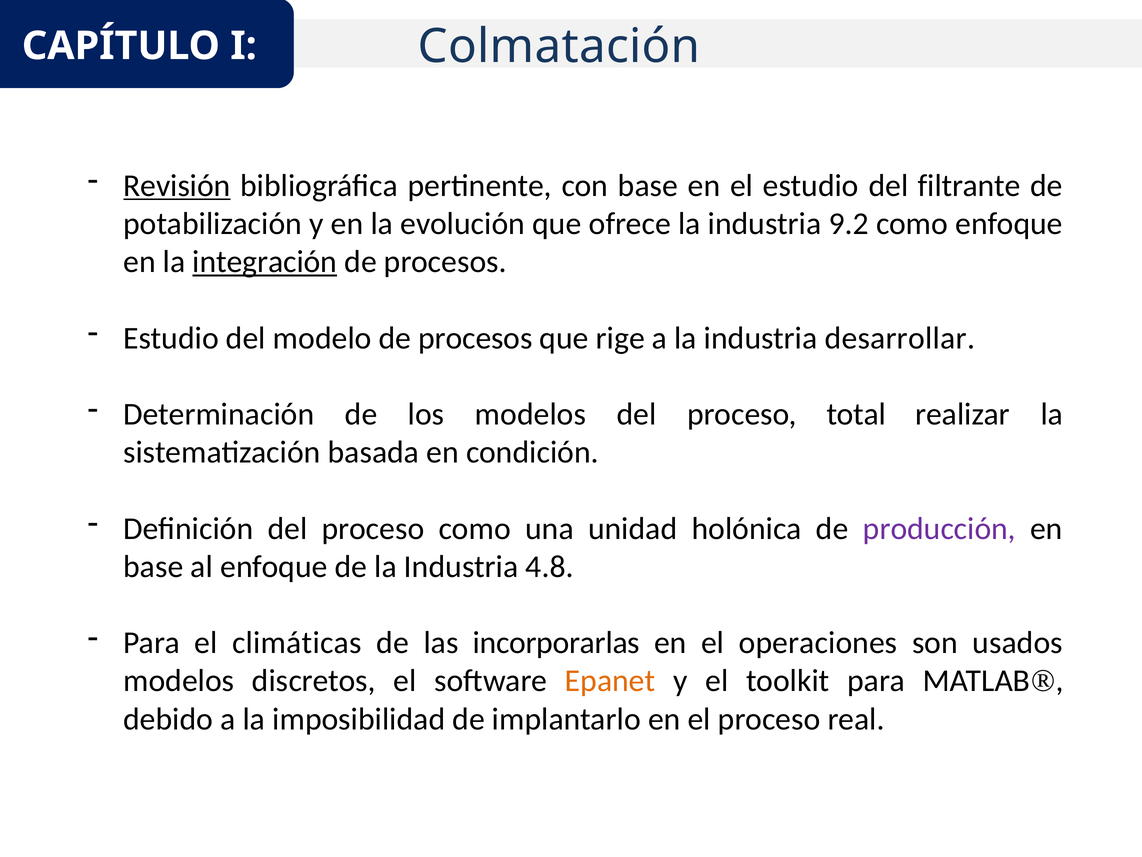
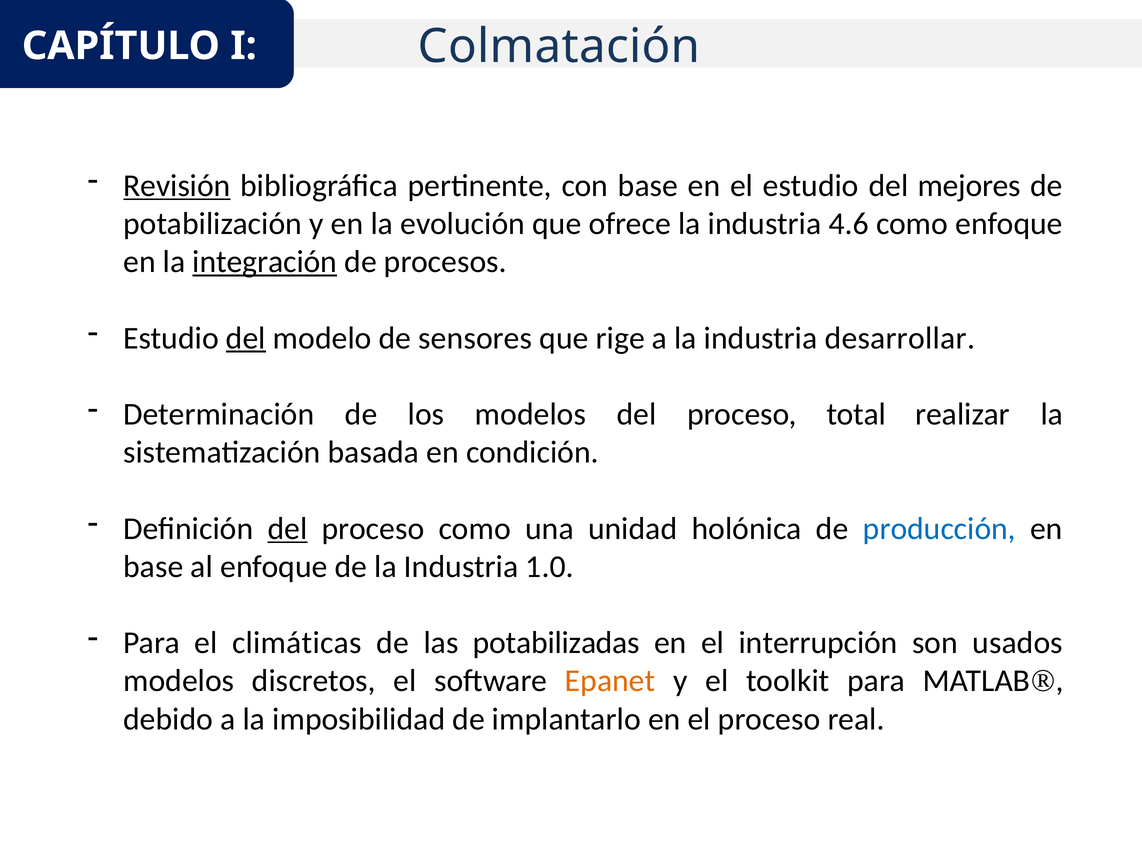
filtrante: filtrante -> mejores (969, 186)
9.2: 9.2 -> 4.6 (849, 224)
del underline: none -> present (246, 338)
modelo de procesos: procesos -> sensores (475, 338)
del underline: none -> present (288, 528)
producción colour: purple -> blue (939, 528)
4.8: 4.8 -> 1.0 (550, 566)
incorporarlas: incorporarlas -> potabilizadas (556, 642)
operaciones: operaciones -> interrupción (818, 642)
